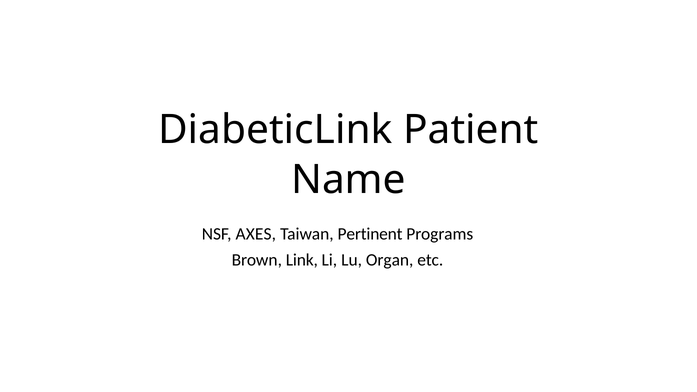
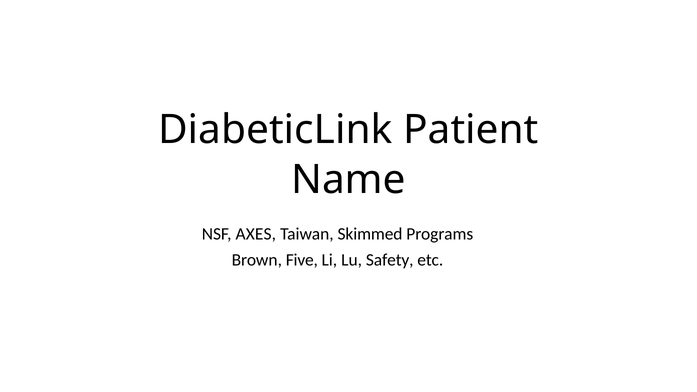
Pertinent: Pertinent -> Skimmed (370, 234)
Link: Link -> Five (302, 260)
Organ: Organ -> Safety (390, 260)
